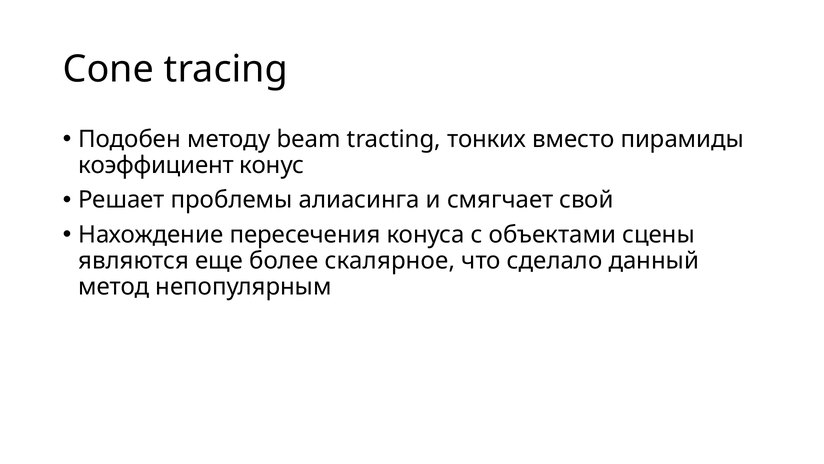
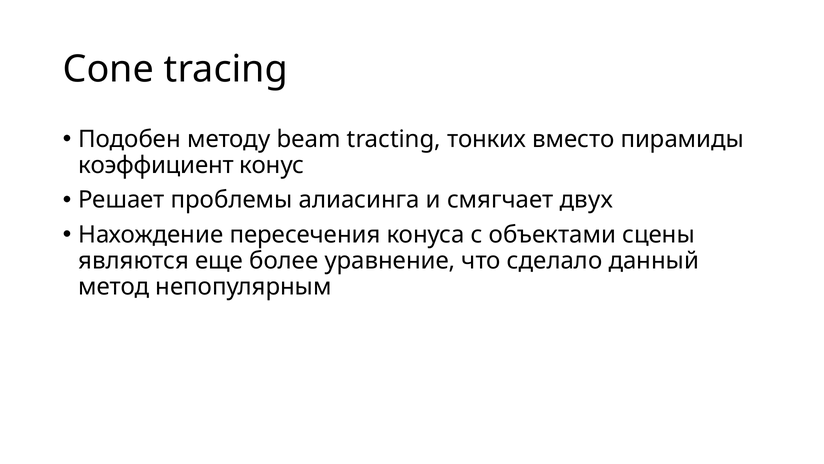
свой: свой -> двух (586, 200)
скалярное: скалярное -> уравнение (390, 260)
